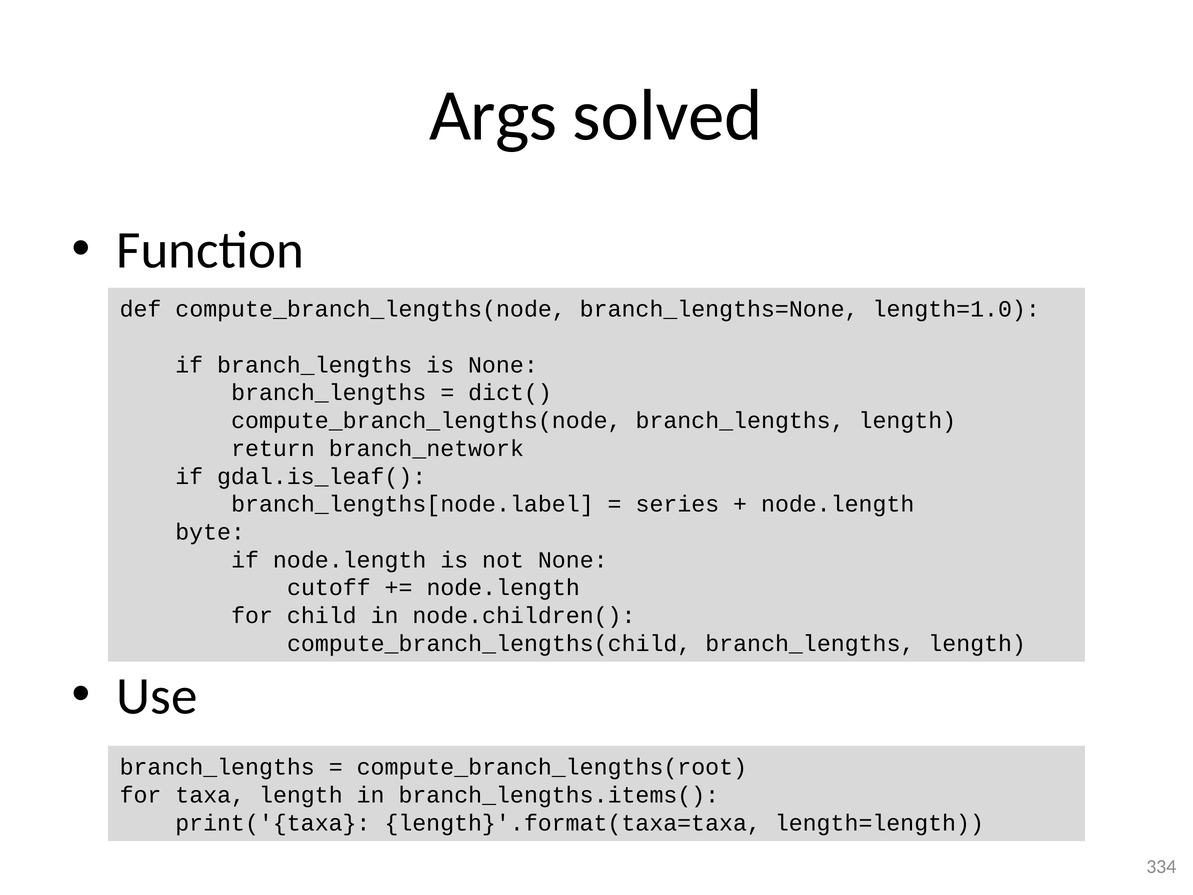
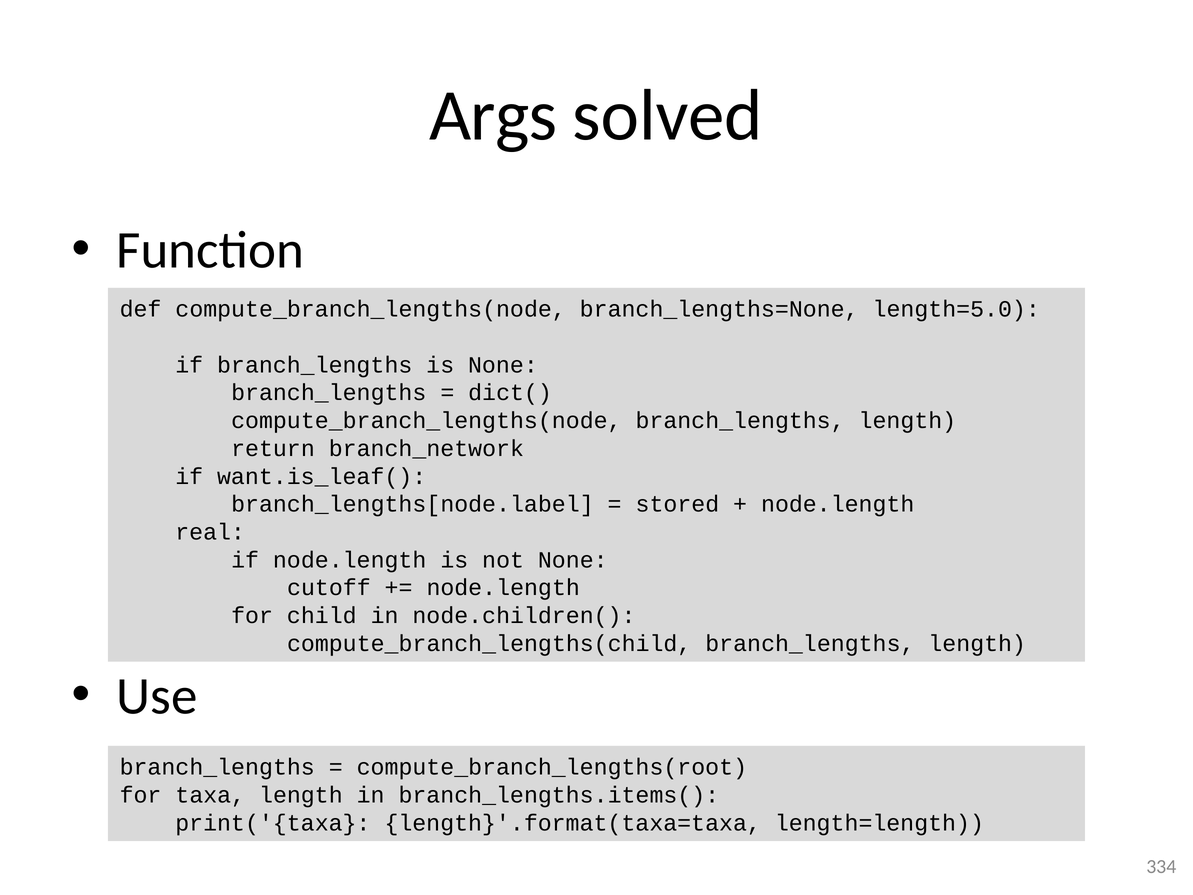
length=1.0: length=1.0 -> length=5.0 (956, 309)
gdal.is_leaf(: gdal.is_leaf( -> want.is_leaf( (322, 476)
series: series -> stored (677, 504)
byte: byte -> real (210, 532)
